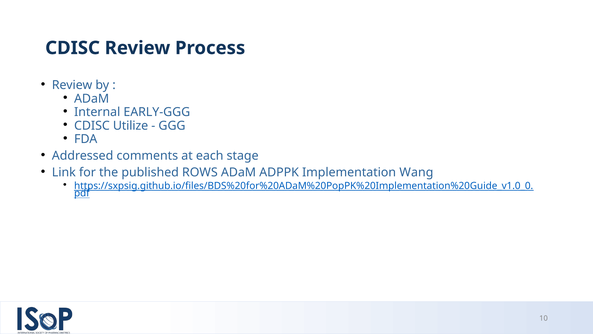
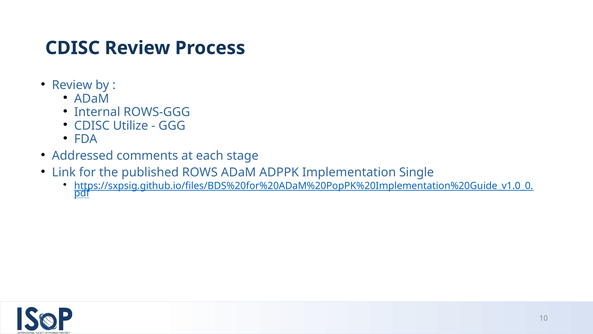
EARLY-GGG: EARLY-GGG -> ROWS-GGG (157, 112)
Wang: Wang -> Single (417, 172)
